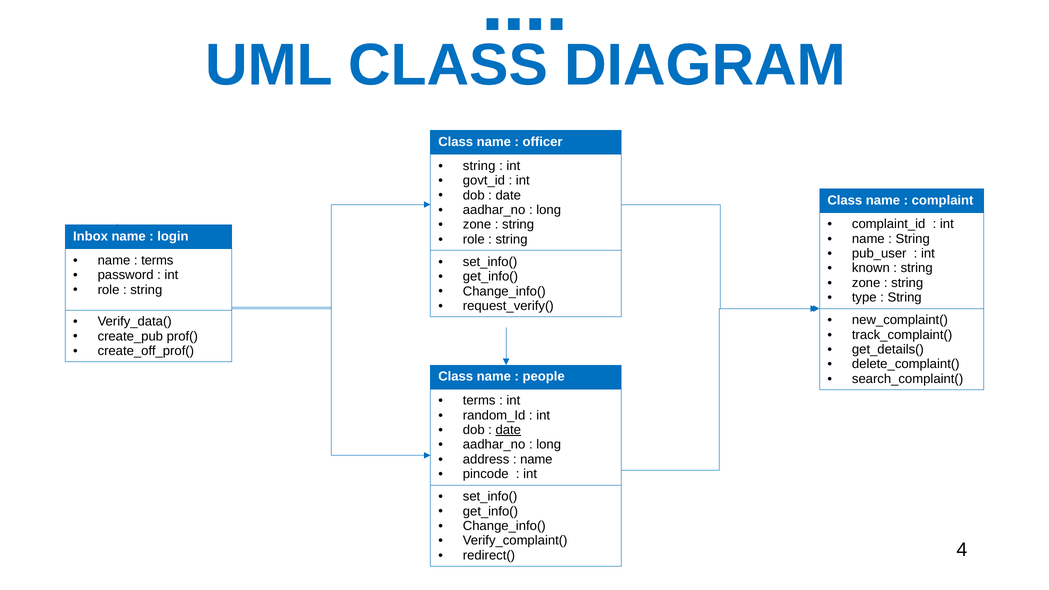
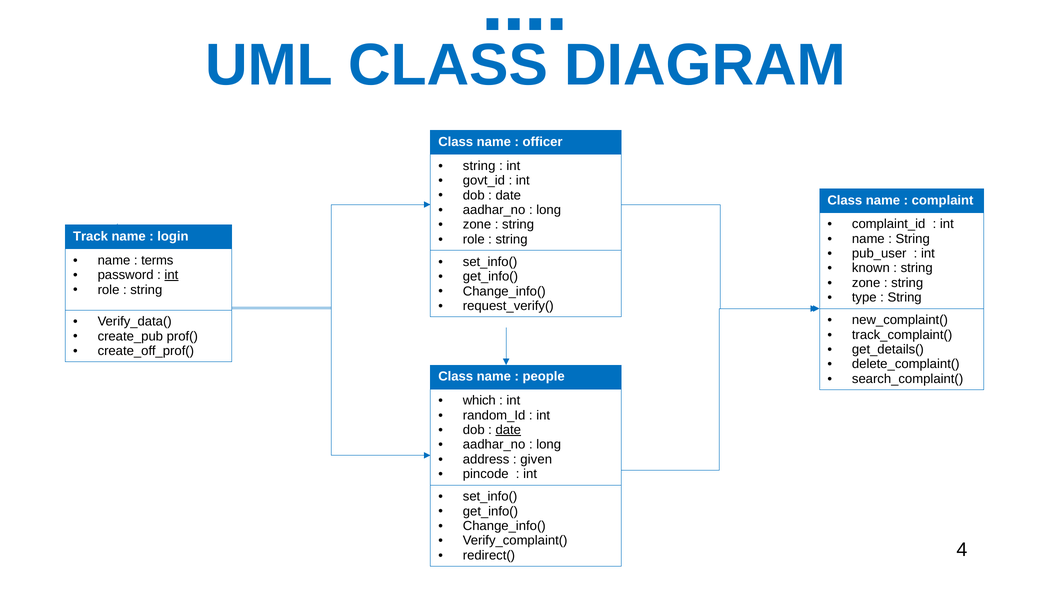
Inbox: Inbox -> Track (90, 236)
int underline: none -> present (171, 275)
terms: terms -> which (479, 401)
name: name -> given (536, 459)
